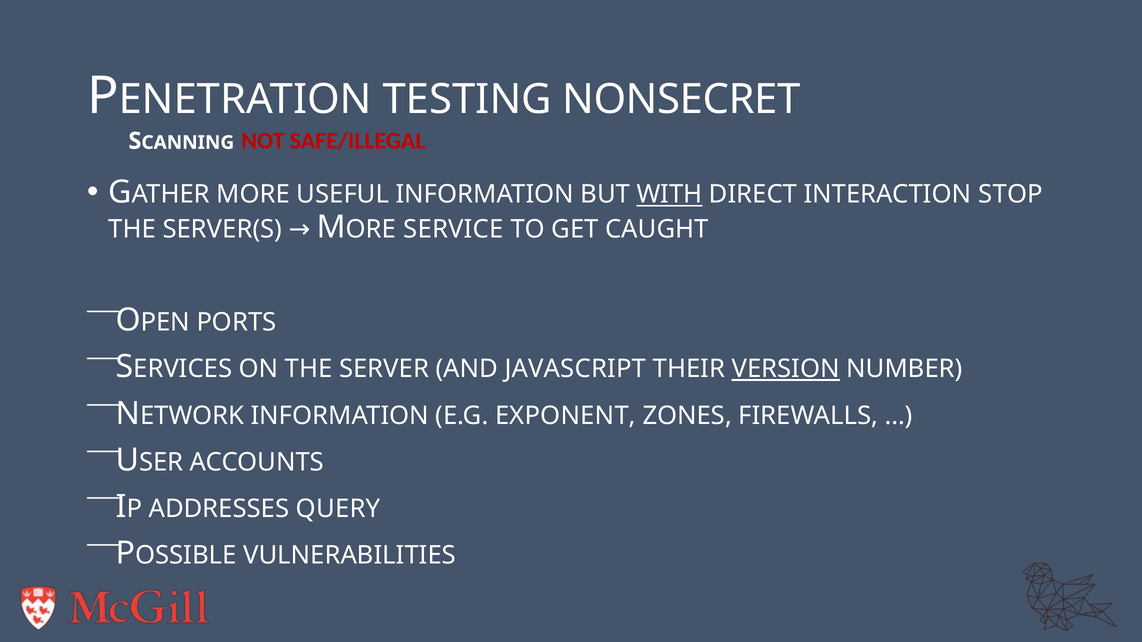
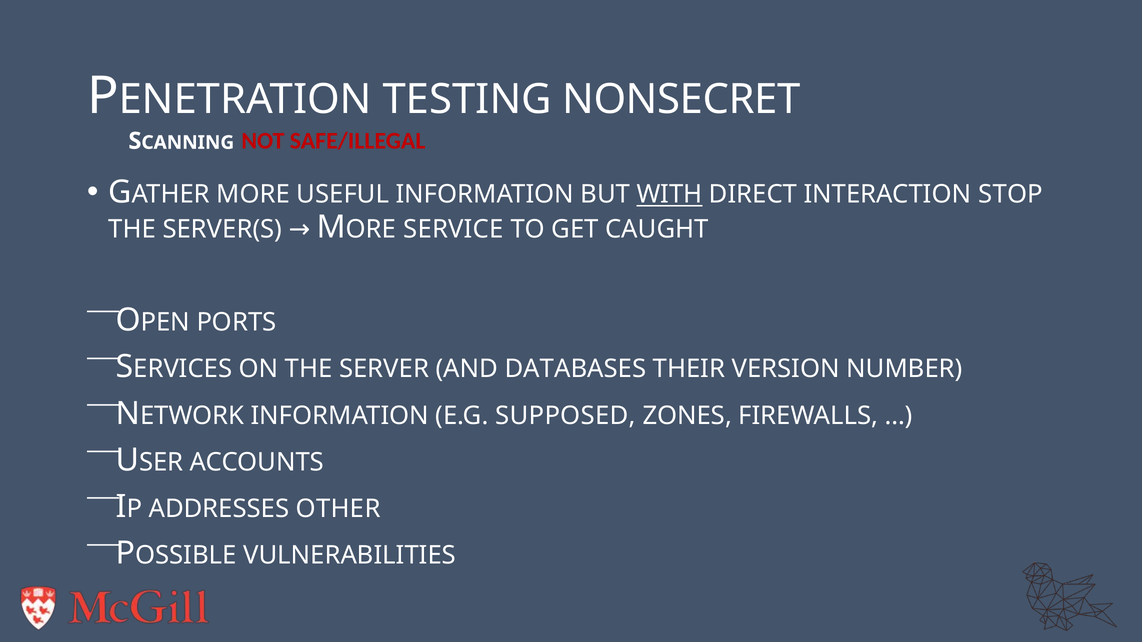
JAVASCRIPT: JAVASCRIPT -> DATABASES (575, 369)
VERSION underline: present -> none (786, 369)
EXPONENT: EXPONENT -> SUPPOSED (565, 416)
QUERY: QUERY -> OTHER (338, 509)
